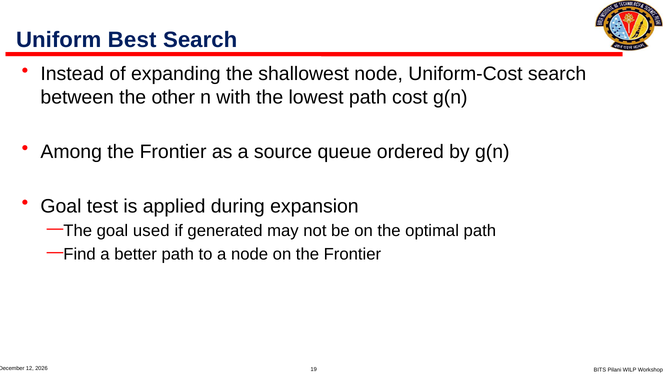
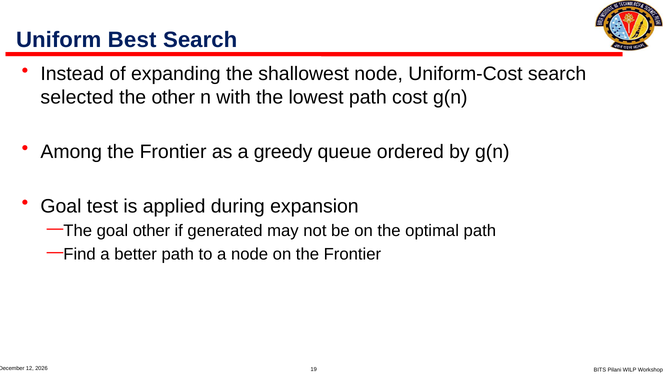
between: between -> selected (77, 97)
source: source -> greedy (283, 152)
goal used: used -> other (151, 231)
